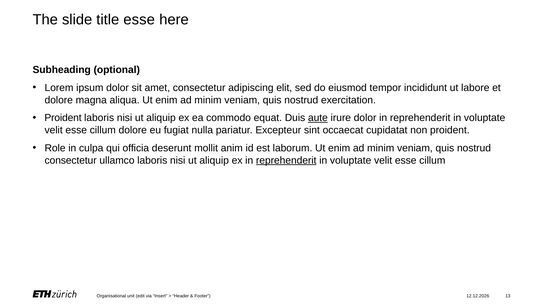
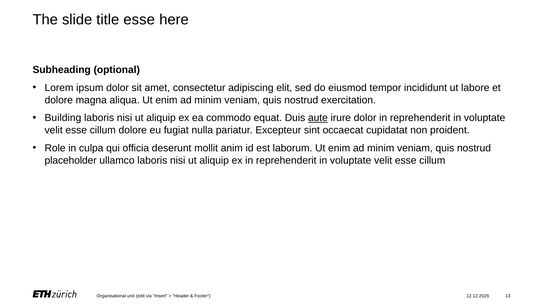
Proident: Proident -> Building (63, 118)
consectetur: consectetur -> placeholder (71, 160)
reprehenderit underline: present -> none (286, 160)
